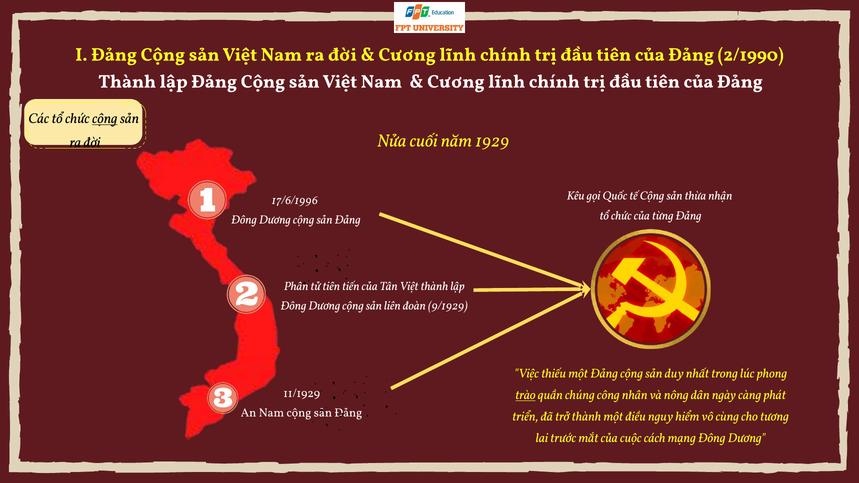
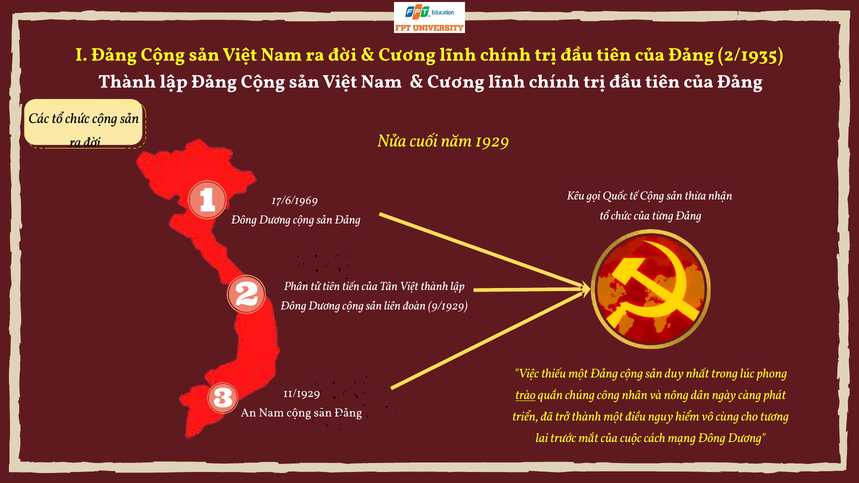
2/1990: 2/1990 -> 2/1935 (750, 55)
cộng underline: present -> none (105, 119)
17/6/1996: 17/6/1996 -> 17/6/1969 (295, 200)
